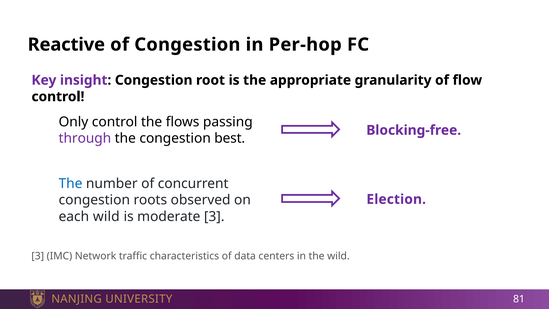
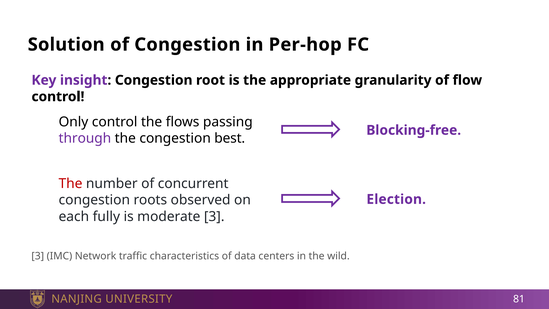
Reactive: Reactive -> Solution (66, 45)
The colour: blue -> red (71, 183)
each wild: wild -> fully (106, 216)
